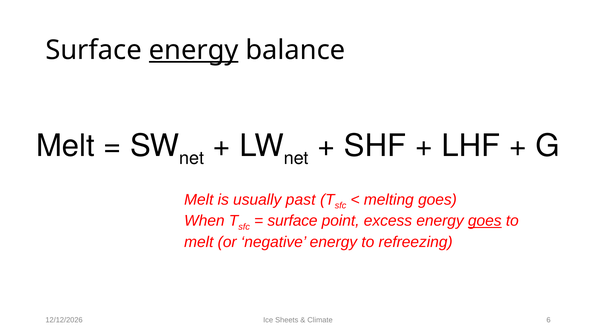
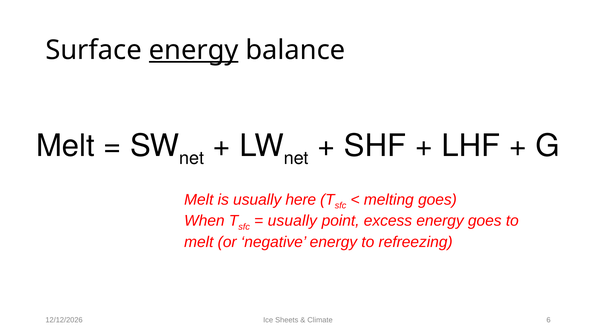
past: past -> here (301, 200)
surface: surface -> usually (292, 221)
goes underline: present -> none (485, 221)
